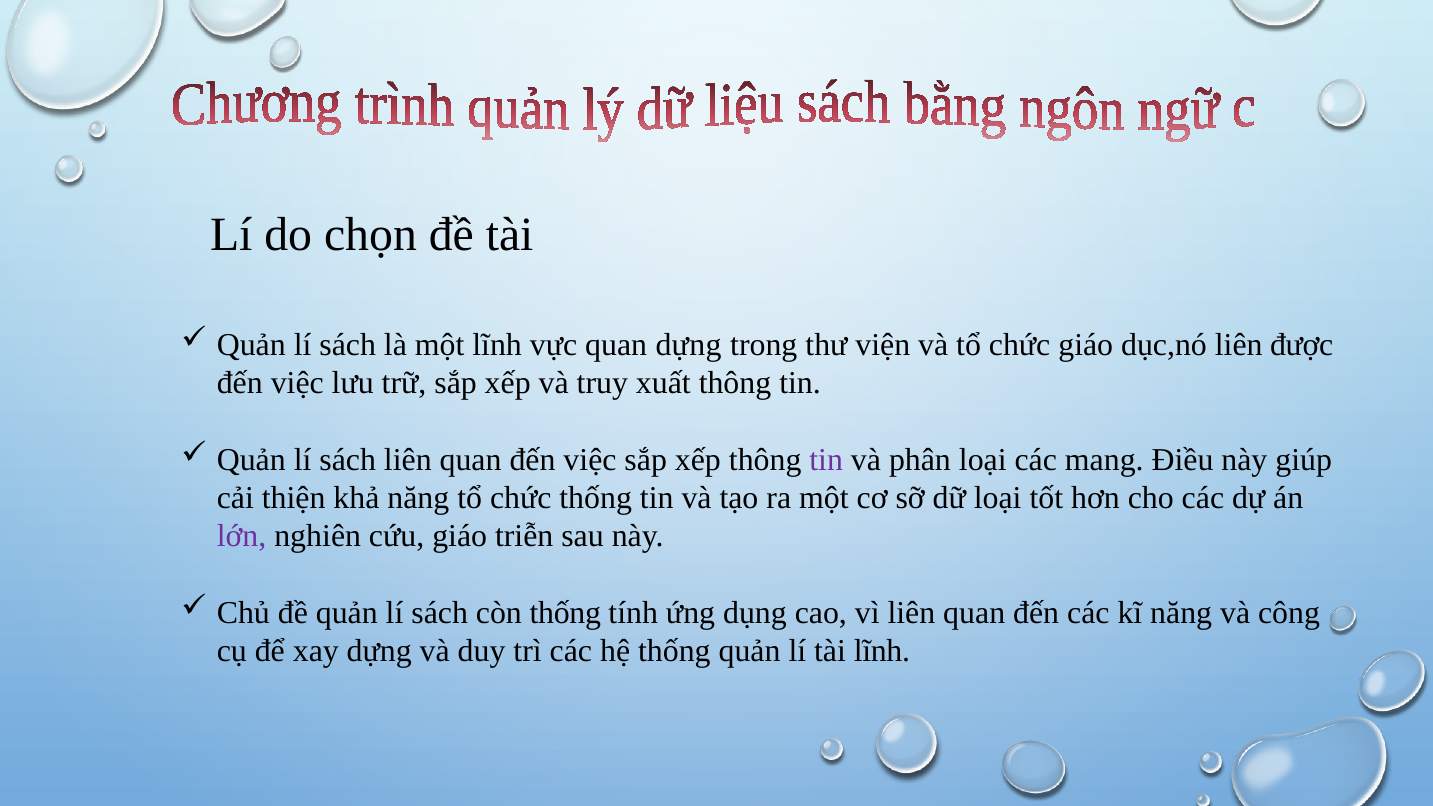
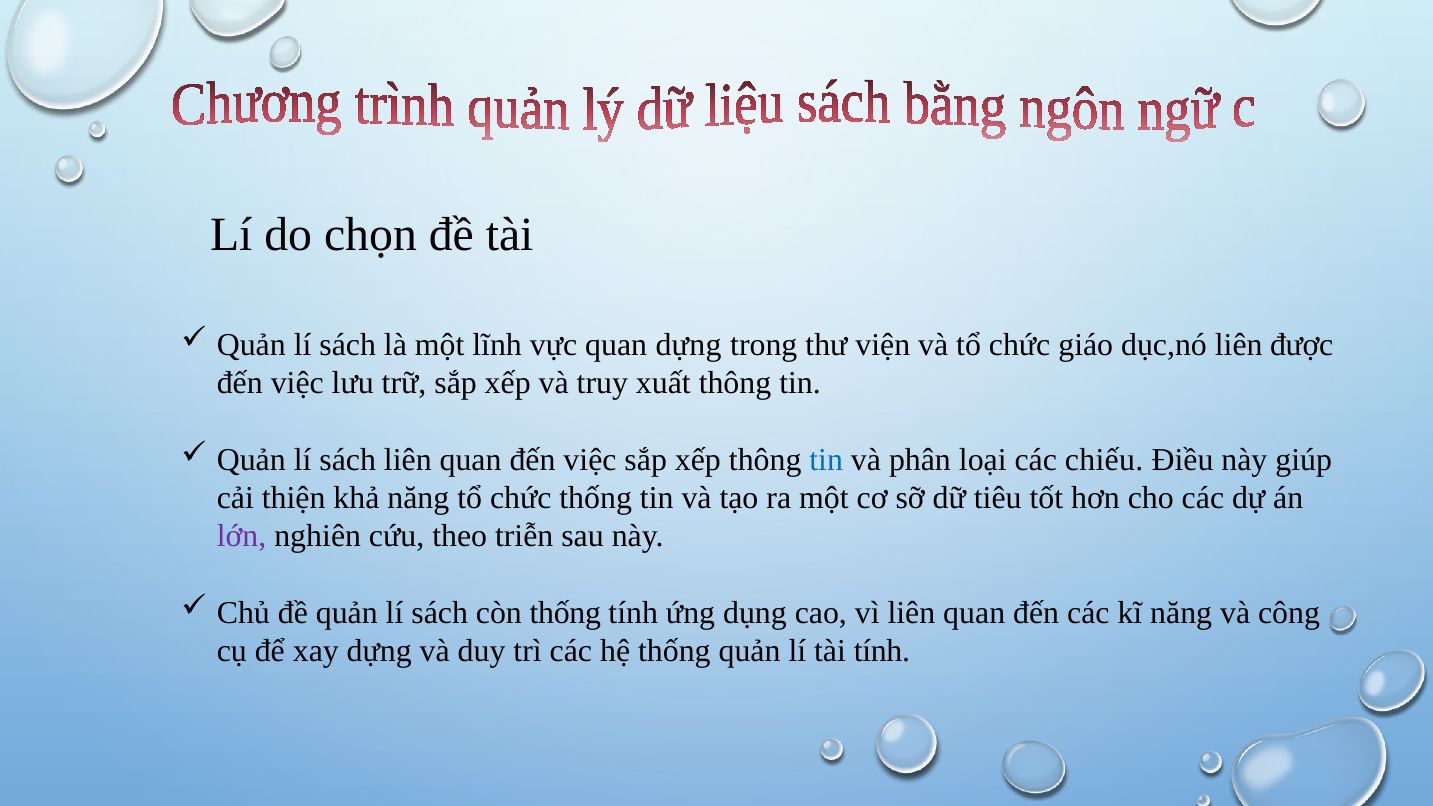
tin colour: purple -> blue (826, 460)
mang: mang -> chiếu (1104, 460)
dữ loại: loại -> tiêu (998, 498)
cứu giáo: giáo -> theo (460, 536)
tài lĩnh: lĩnh -> tính (882, 651)
